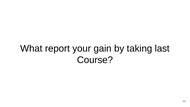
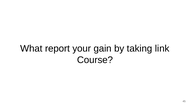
last: last -> link (162, 48)
